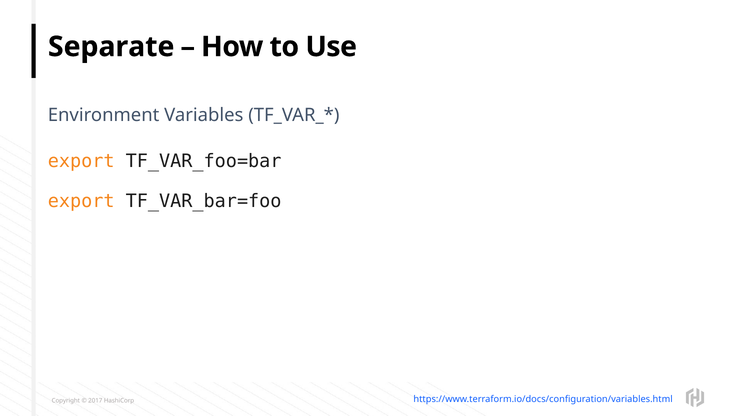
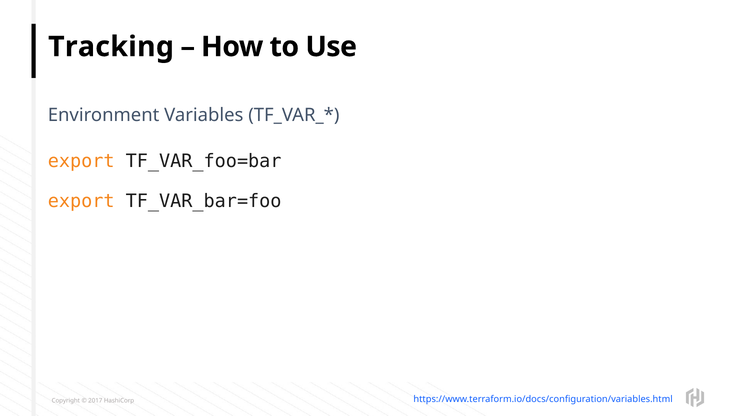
Separate: Separate -> Tracking (111, 47)
